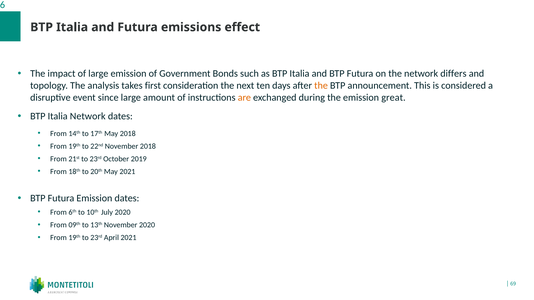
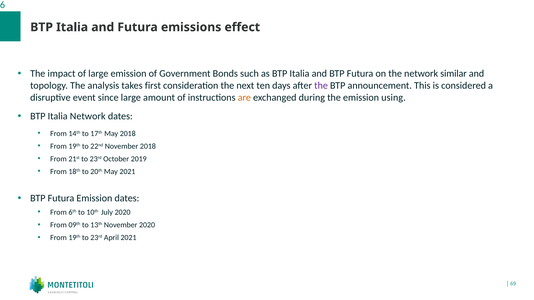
differs: differs -> similar (454, 74)
the colour: orange -> purple (321, 86)
great: great -> using (394, 98)
